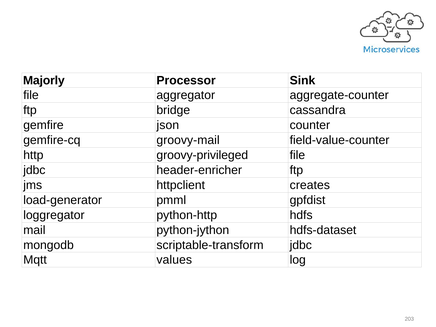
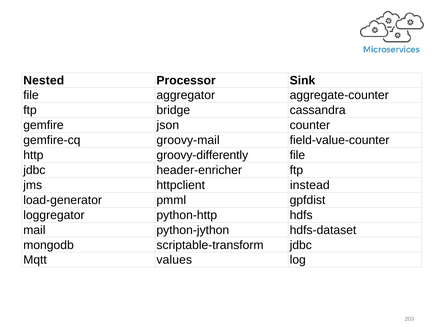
Majorly: Majorly -> Nested (44, 80)
groovy-privileged: groovy-privileged -> groovy-differently (202, 155)
creates: creates -> instead (310, 185)
